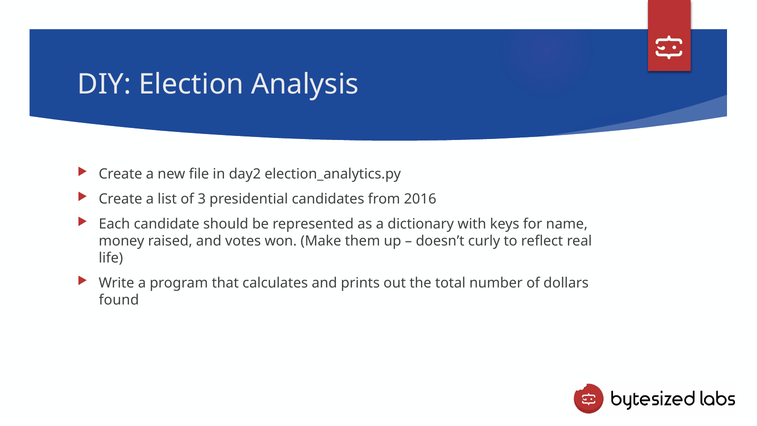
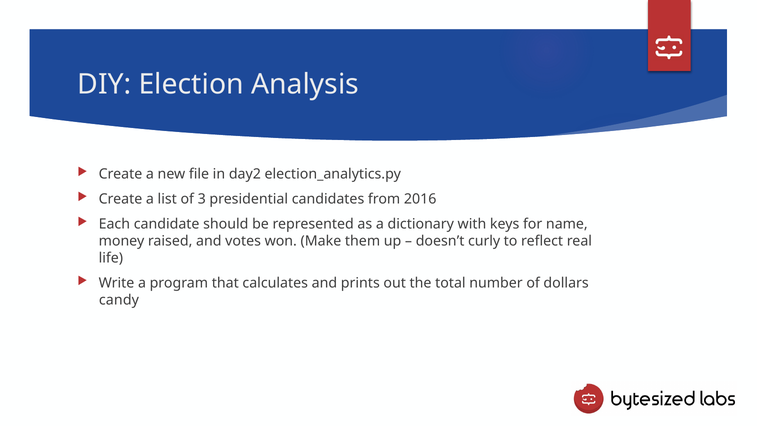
found: found -> candy (119, 300)
